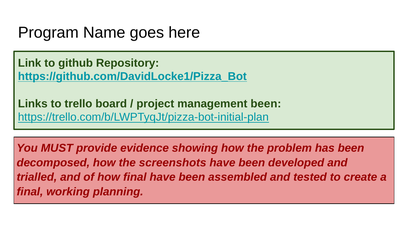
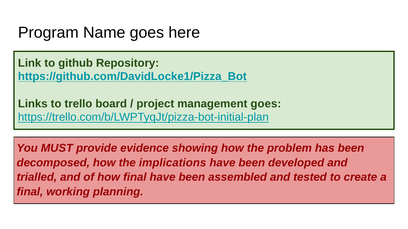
management been: been -> goes (266, 104)
screenshots: screenshots -> implications (173, 163)
